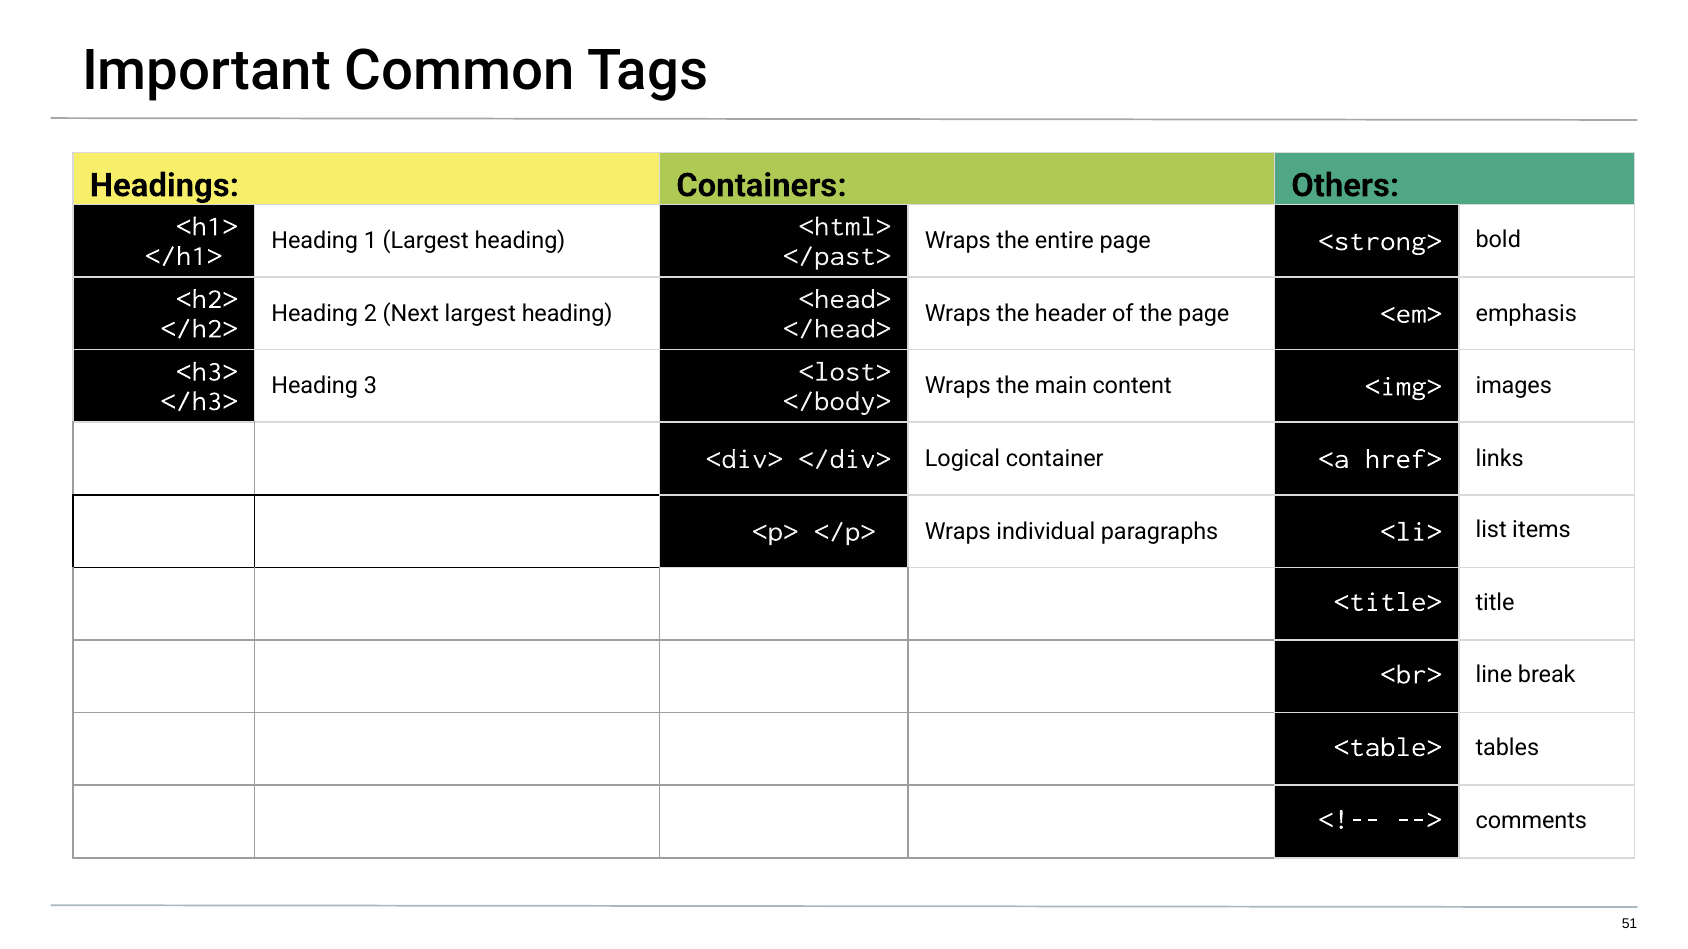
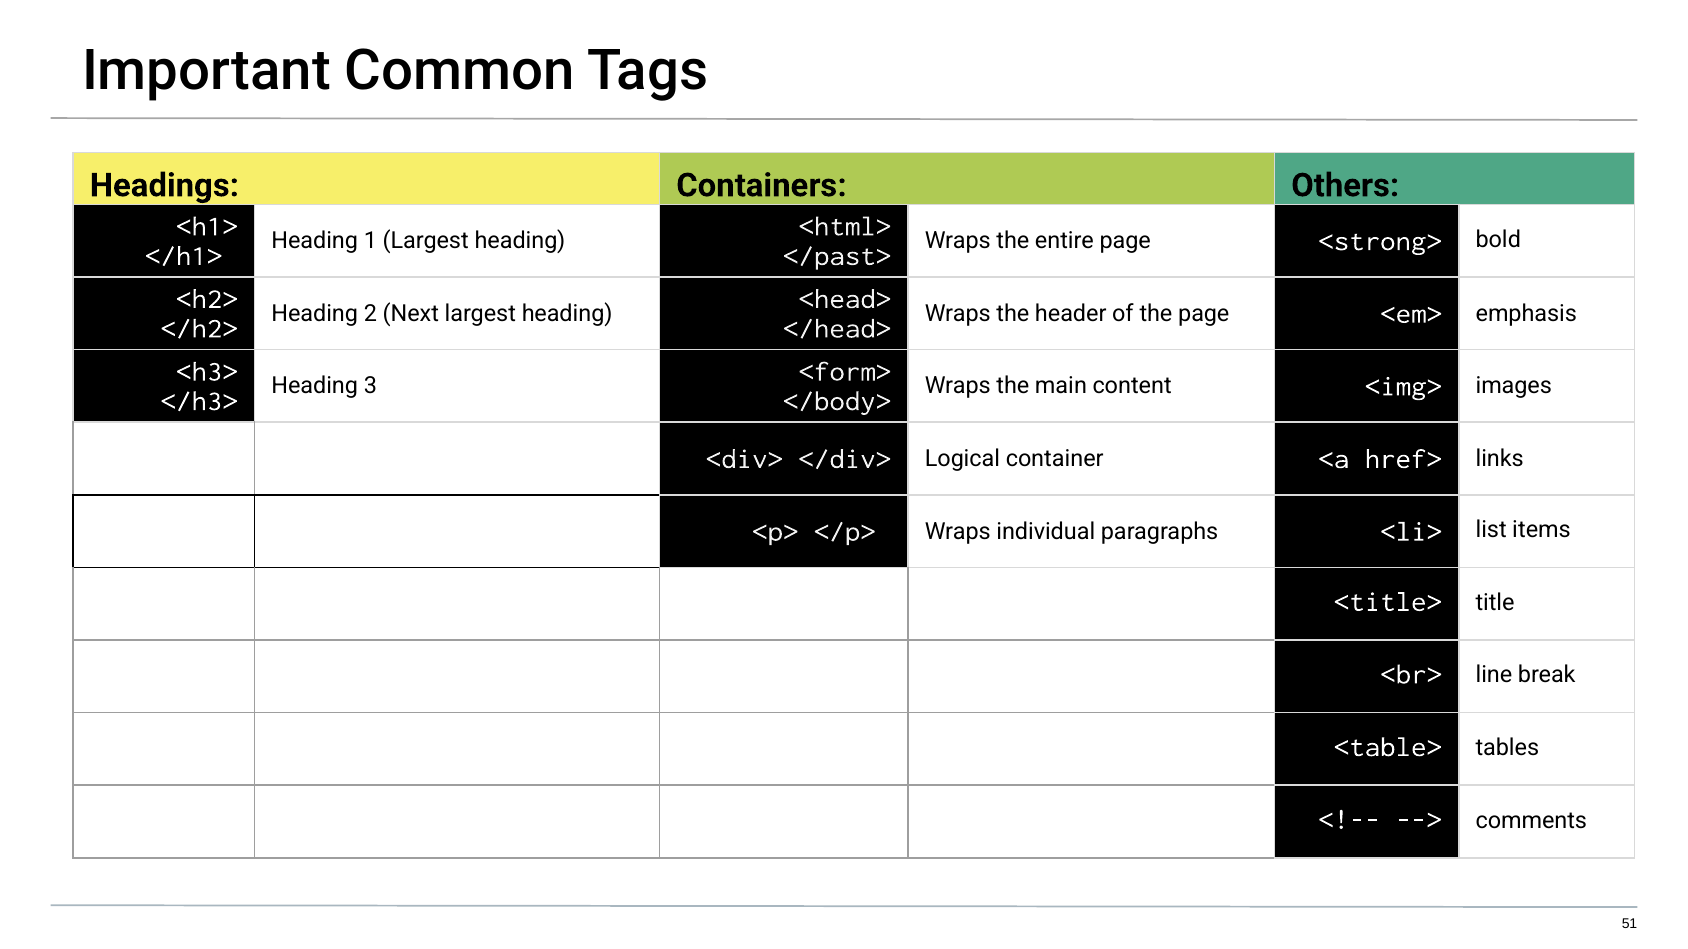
<lost>: <lost> -> <form> (845, 371)
